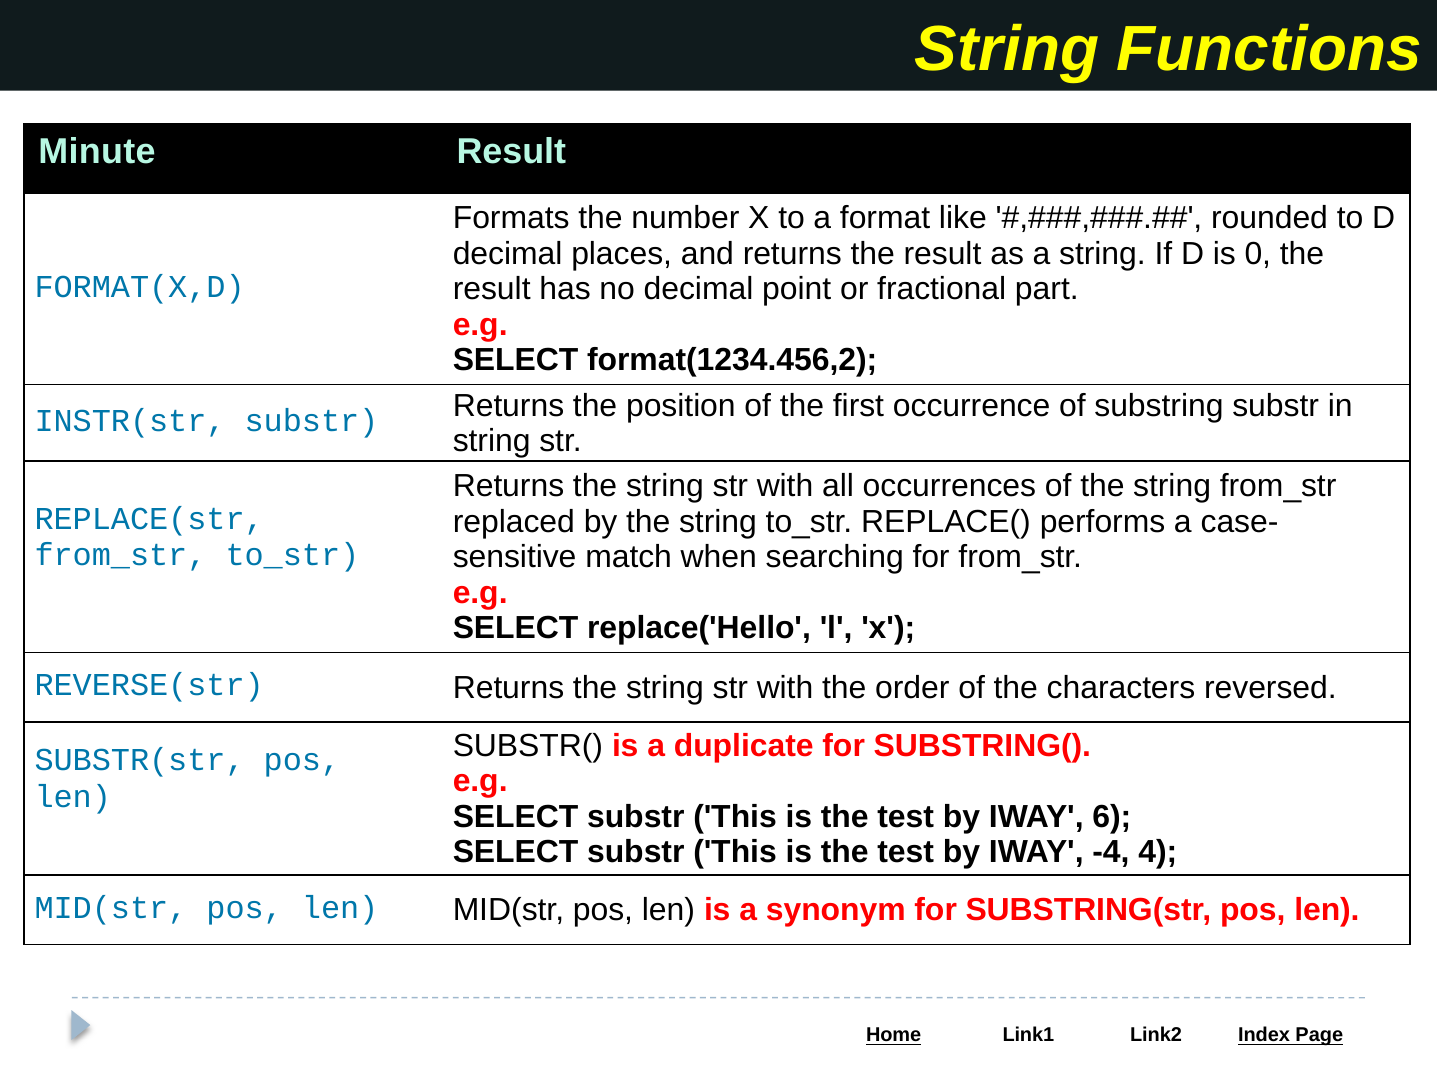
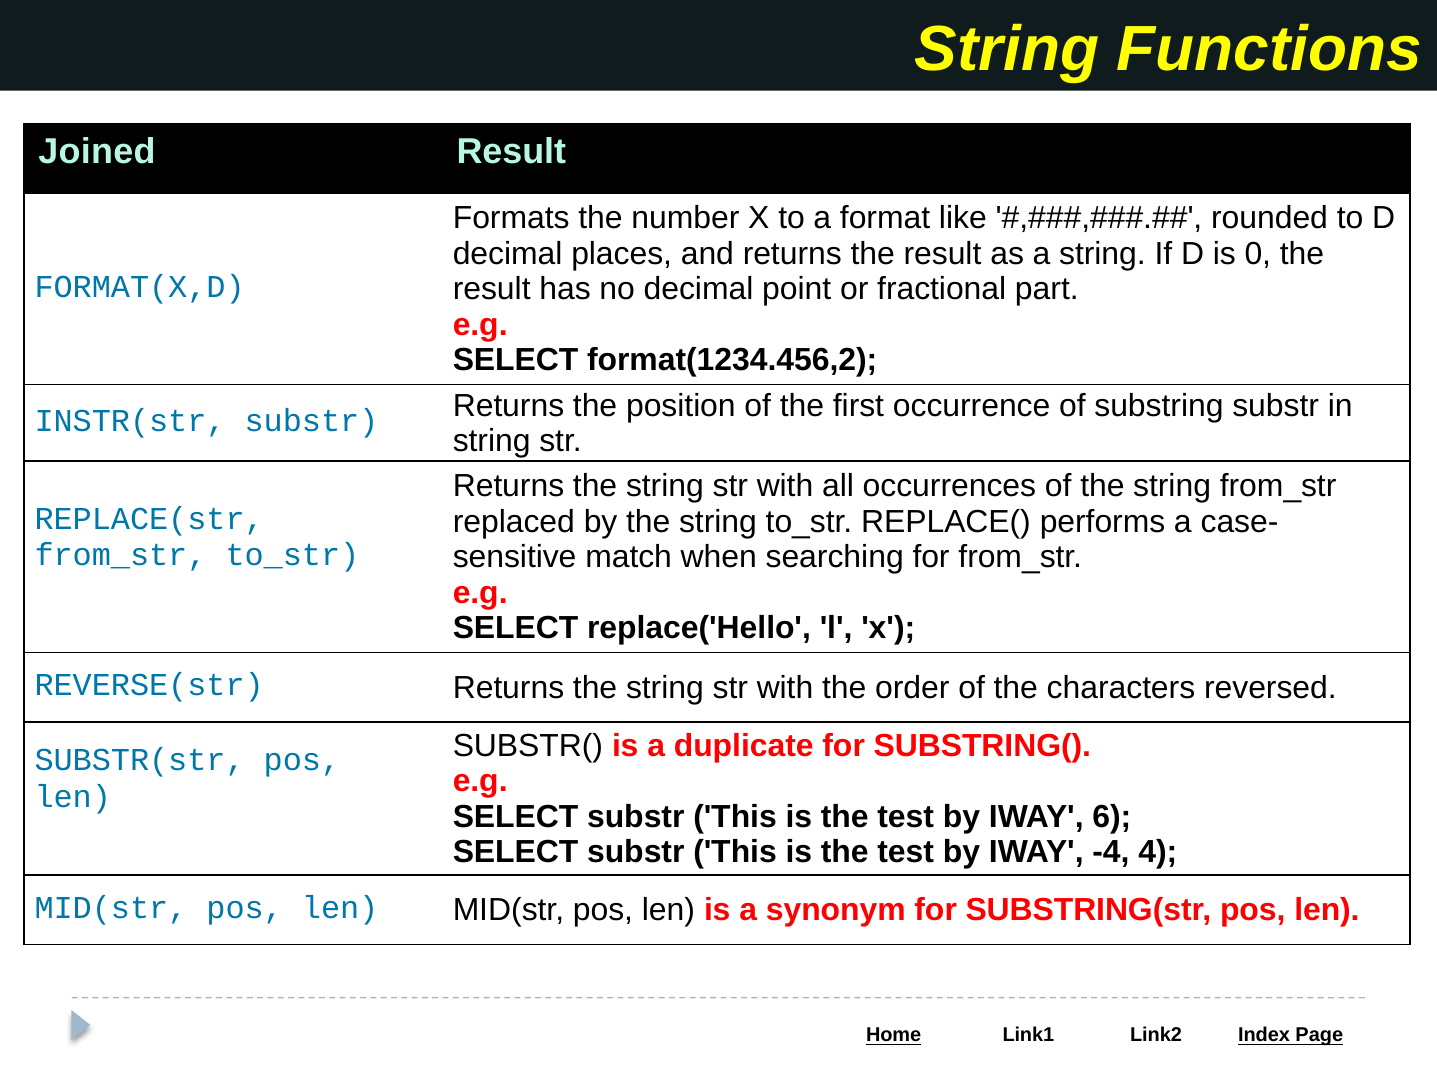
Minute: Minute -> Joined (97, 152)
